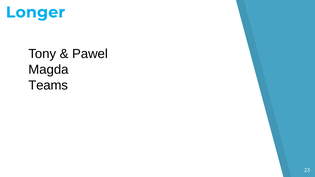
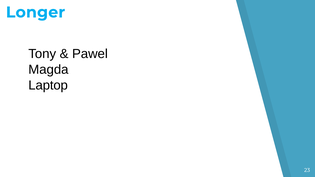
Teams: Teams -> Laptop (48, 85)
